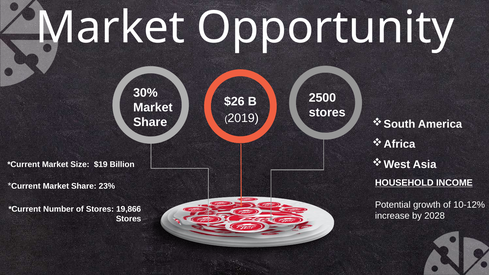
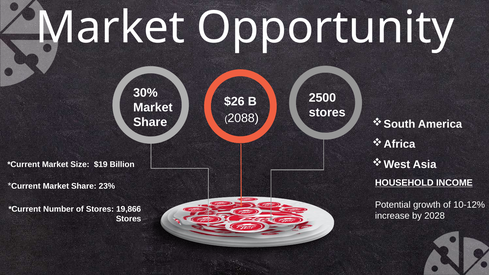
2019: 2019 -> 2088 (243, 118)
